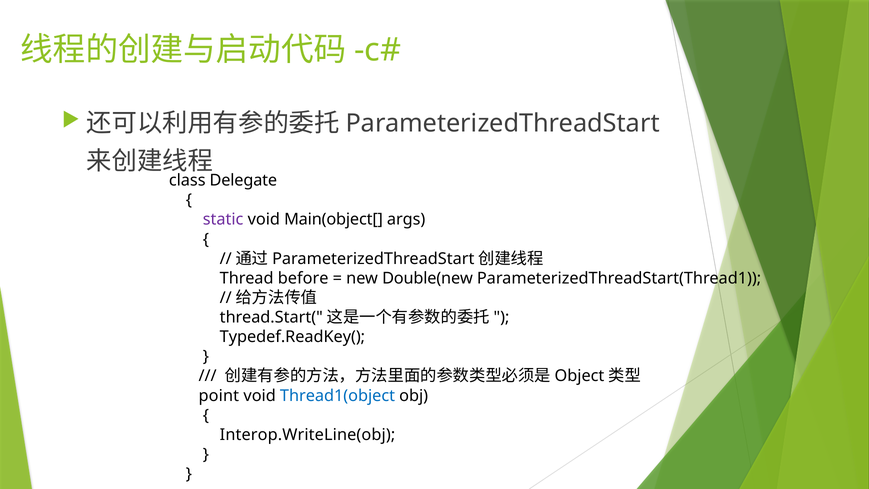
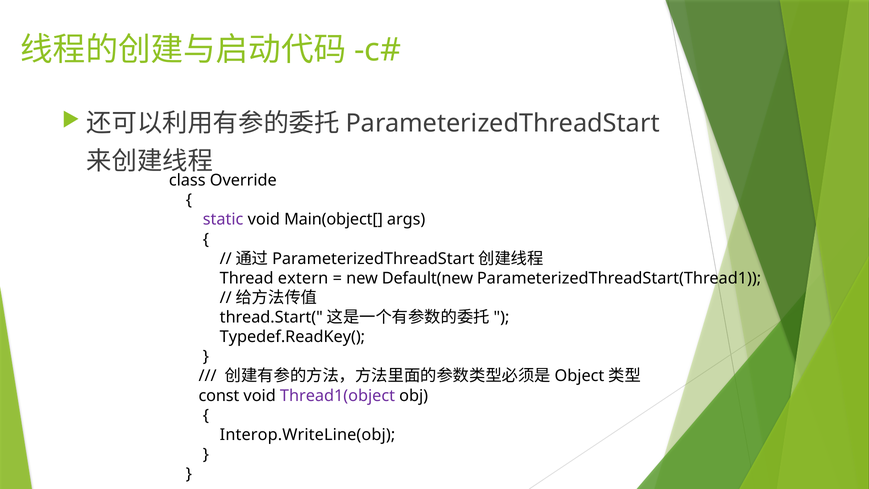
Delegate: Delegate -> Override (243, 180)
before: before -> extern (303, 278)
Double(new: Double(new -> Default(new (427, 278)
point: point -> const (219, 395)
Thread1(object colour: blue -> purple (338, 395)
